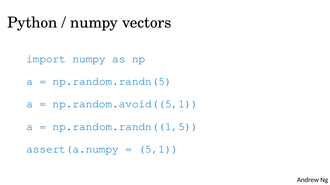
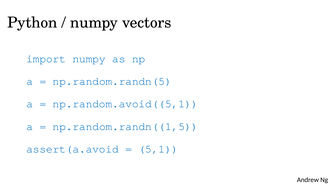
assert(a.numpy: assert(a.numpy -> assert(a.avoid (73, 149)
